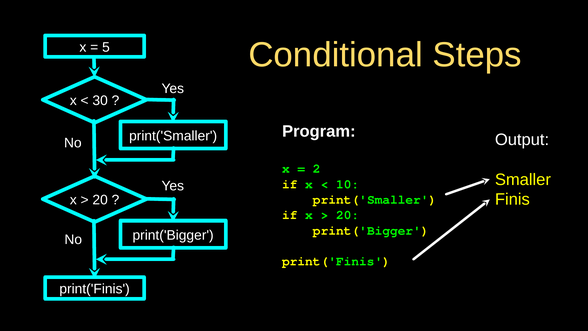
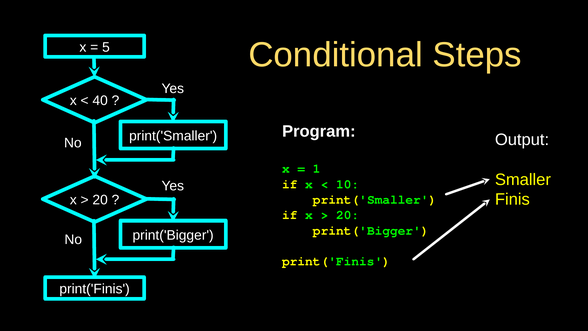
30: 30 -> 40 (100, 101)
2: 2 -> 1 (317, 169)
